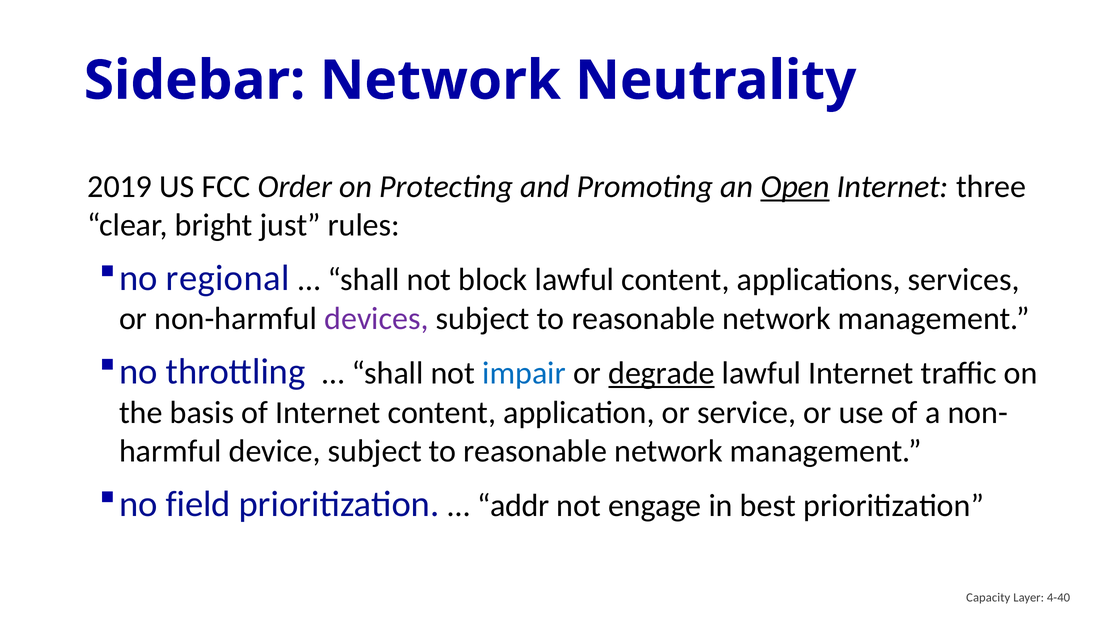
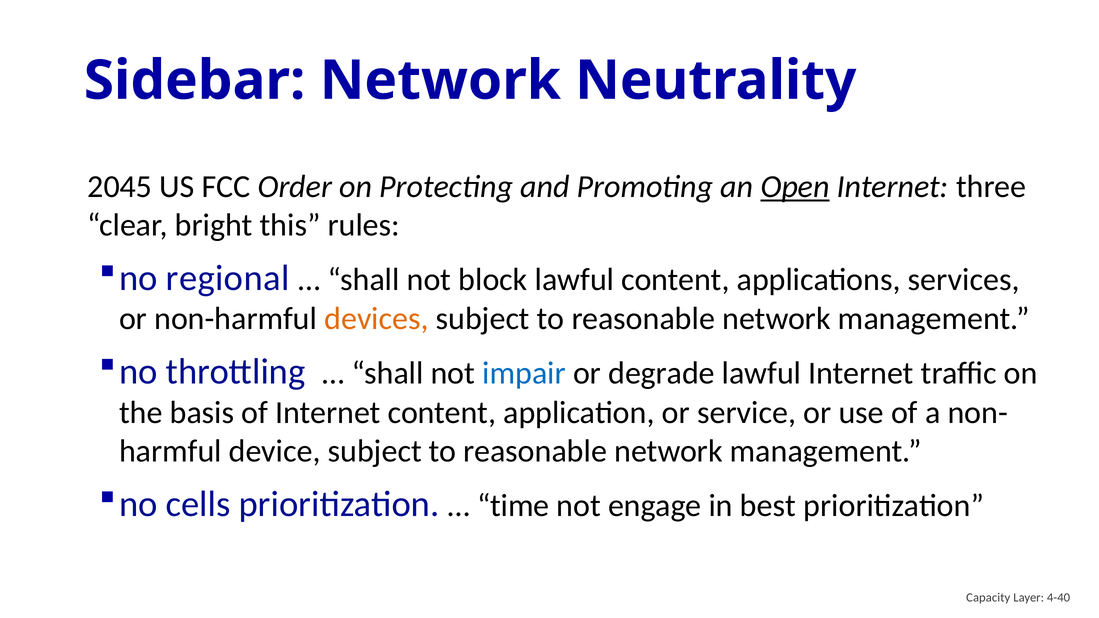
2019: 2019 -> 2045 (120, 187)
just: just -> this (290, 225)
devices colour: purple -> orange (376, 319)
degrade underline: present -> none (662, 373)
field: field -> cells (198, 504)
addr: addr -> time (513, 506)
